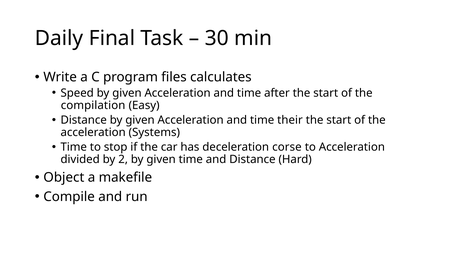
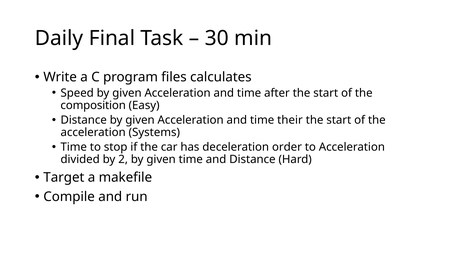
compilation: compilation -> composition (93, 105)
corse: corse -> order (287, 147)
Object: Object -> Target (64, 178)
